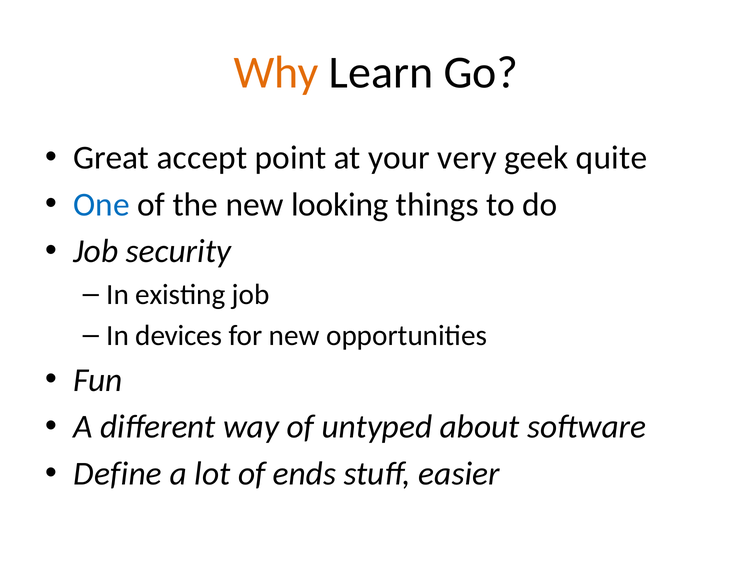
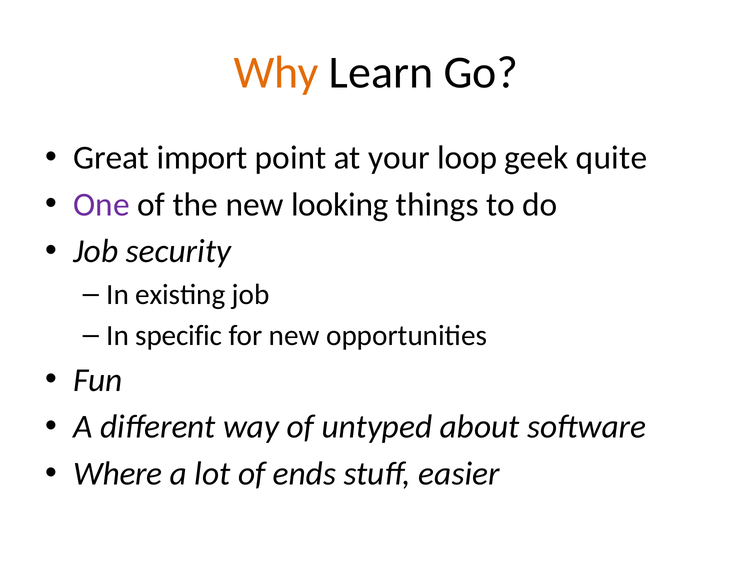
accept: accept -> import (202, 158)
very: very -> loop (467, 158)
One colour: blue -> purple (101, 205)
devices: devices -> specific (179, 335)
Define: Define -> Where (118, 474)
